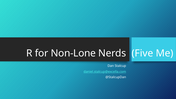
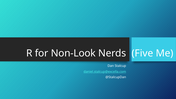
Non-Lone: Non-Lone -> Non-Look (73, 53)
